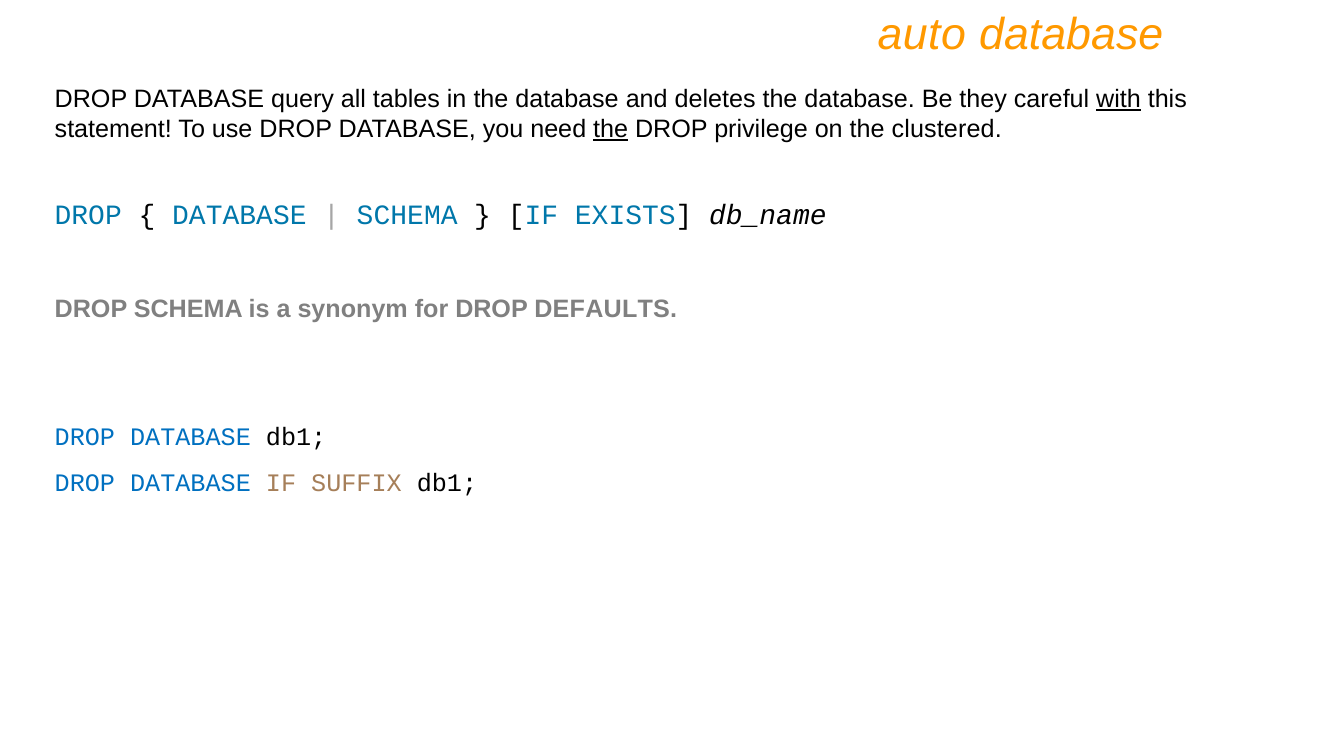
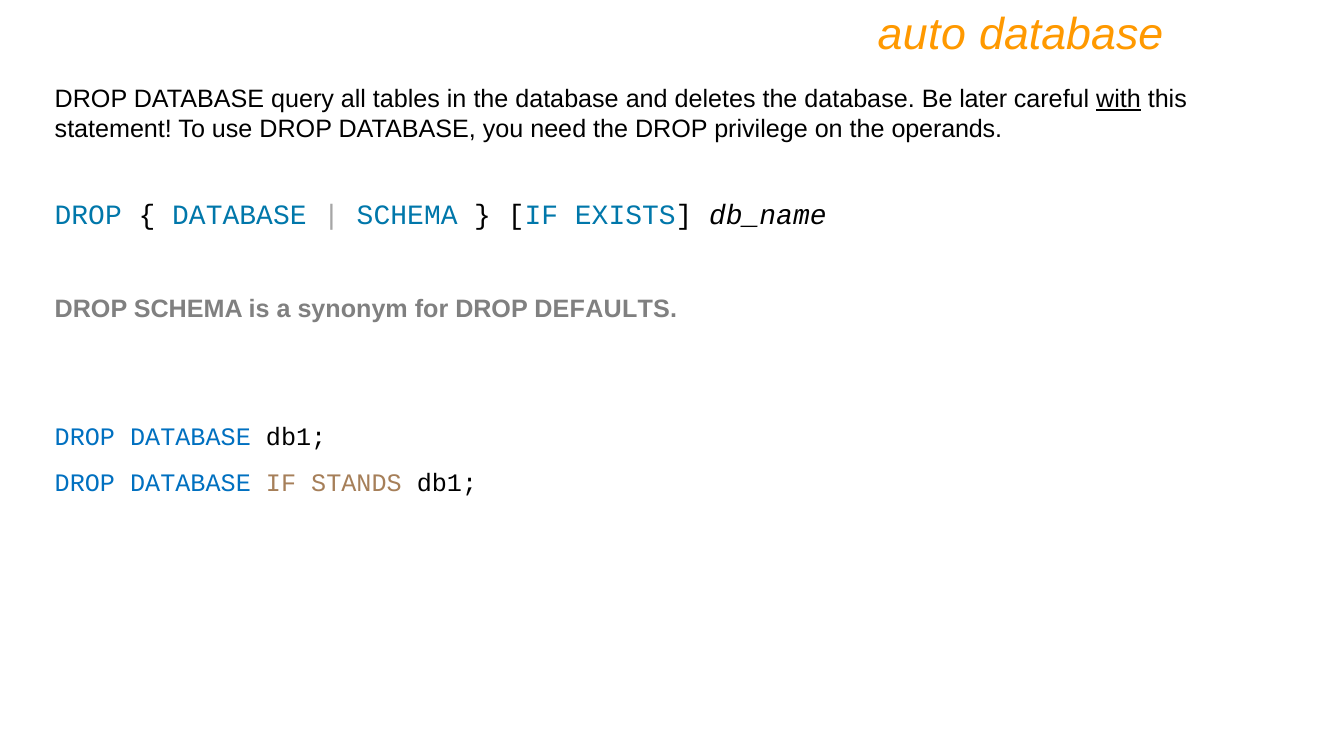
they: they -> later (983, 99)
the underline: present -> none (611, 129)
clustered: clustered -> operands (947, 129)
SUFFIX: SUFFIX -> STANDS (356, 483)
